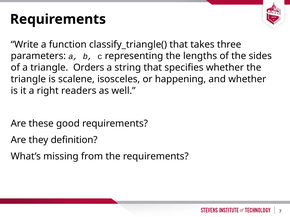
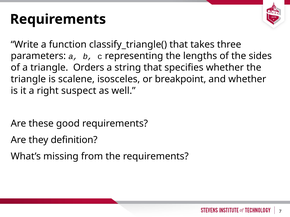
happening: happening -> breakpoint (180, 79)
readers: readers -> suspect (79, 91)
